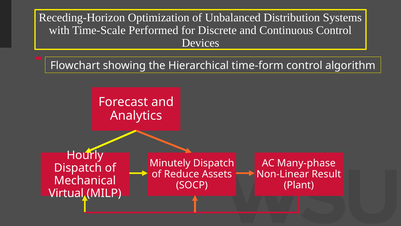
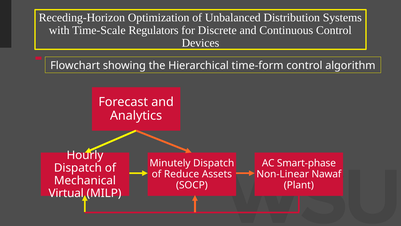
Performed: Performed -> Regulators (154, 30)
Many-phase: Many-phase -> Smart-phase (306, 163)
Result: Result -> Nawaf (326, 174)
